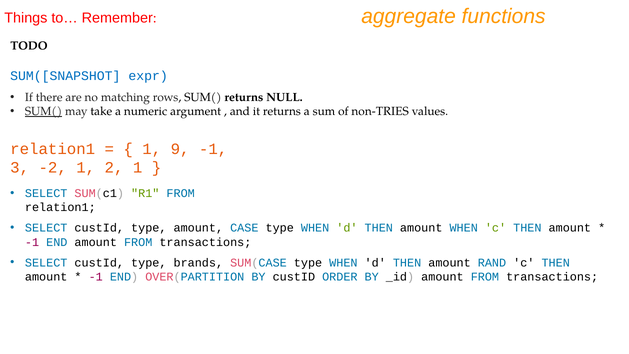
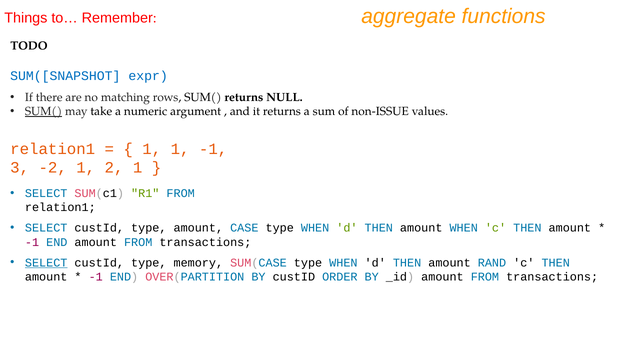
non-TRIES: non-TRIES -> non-ISSUE (380, 111)
1 9: 9 -> 1 (180, 149)
SELECT underline: none -> present (46, 263)
brands: brands -> memory (198, 263)
